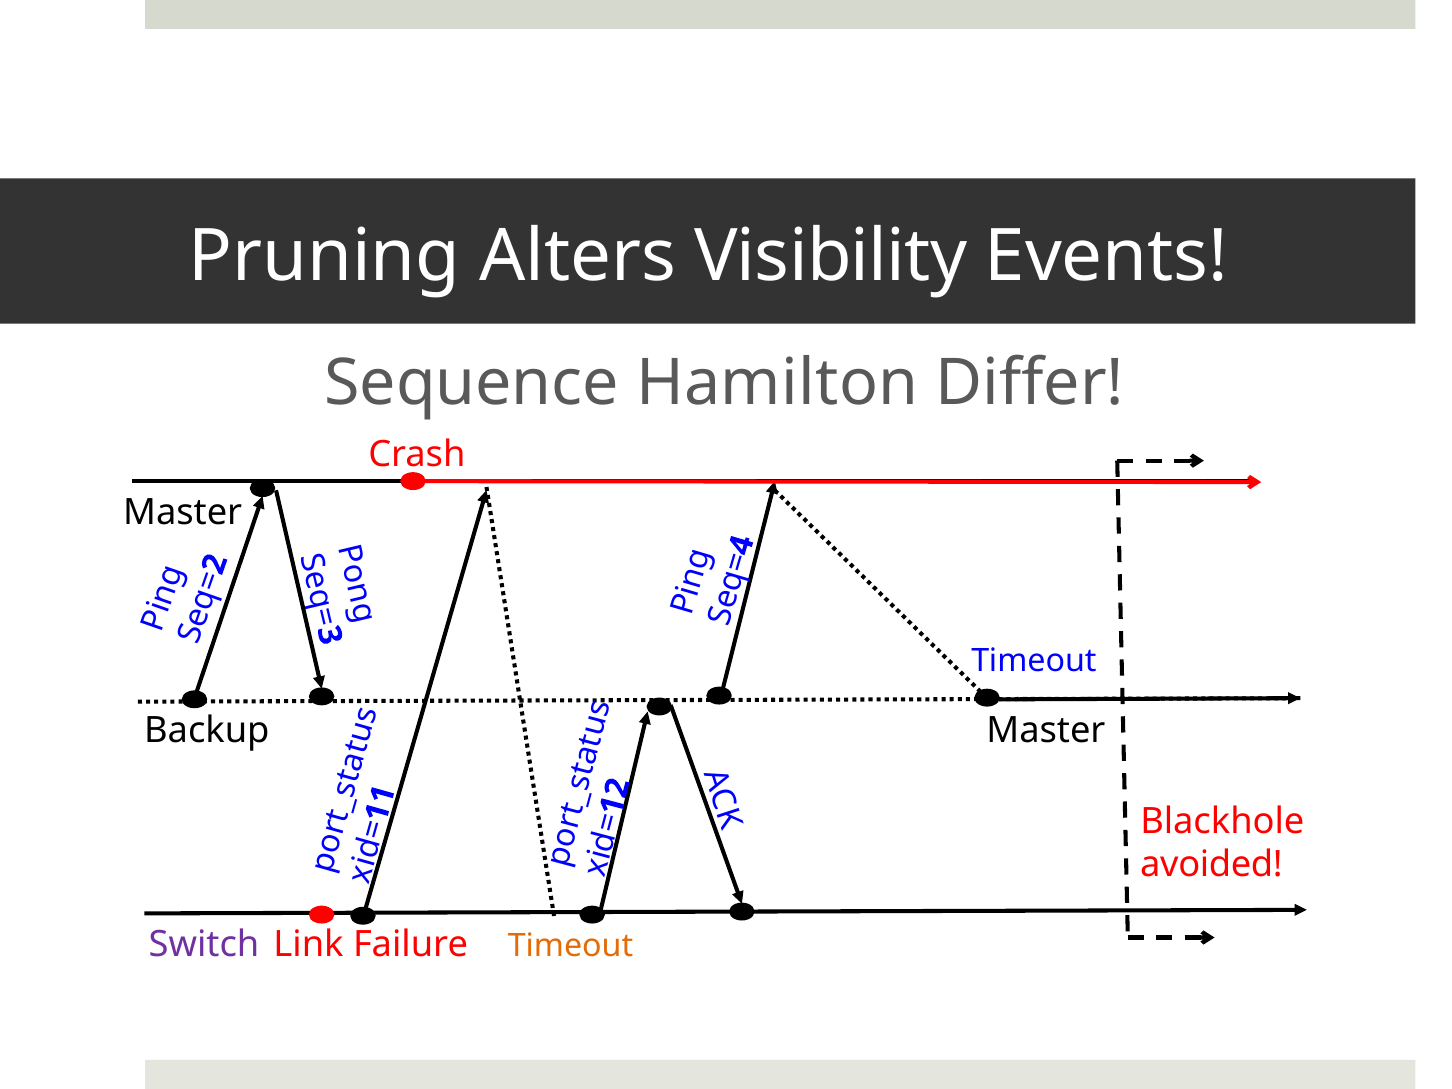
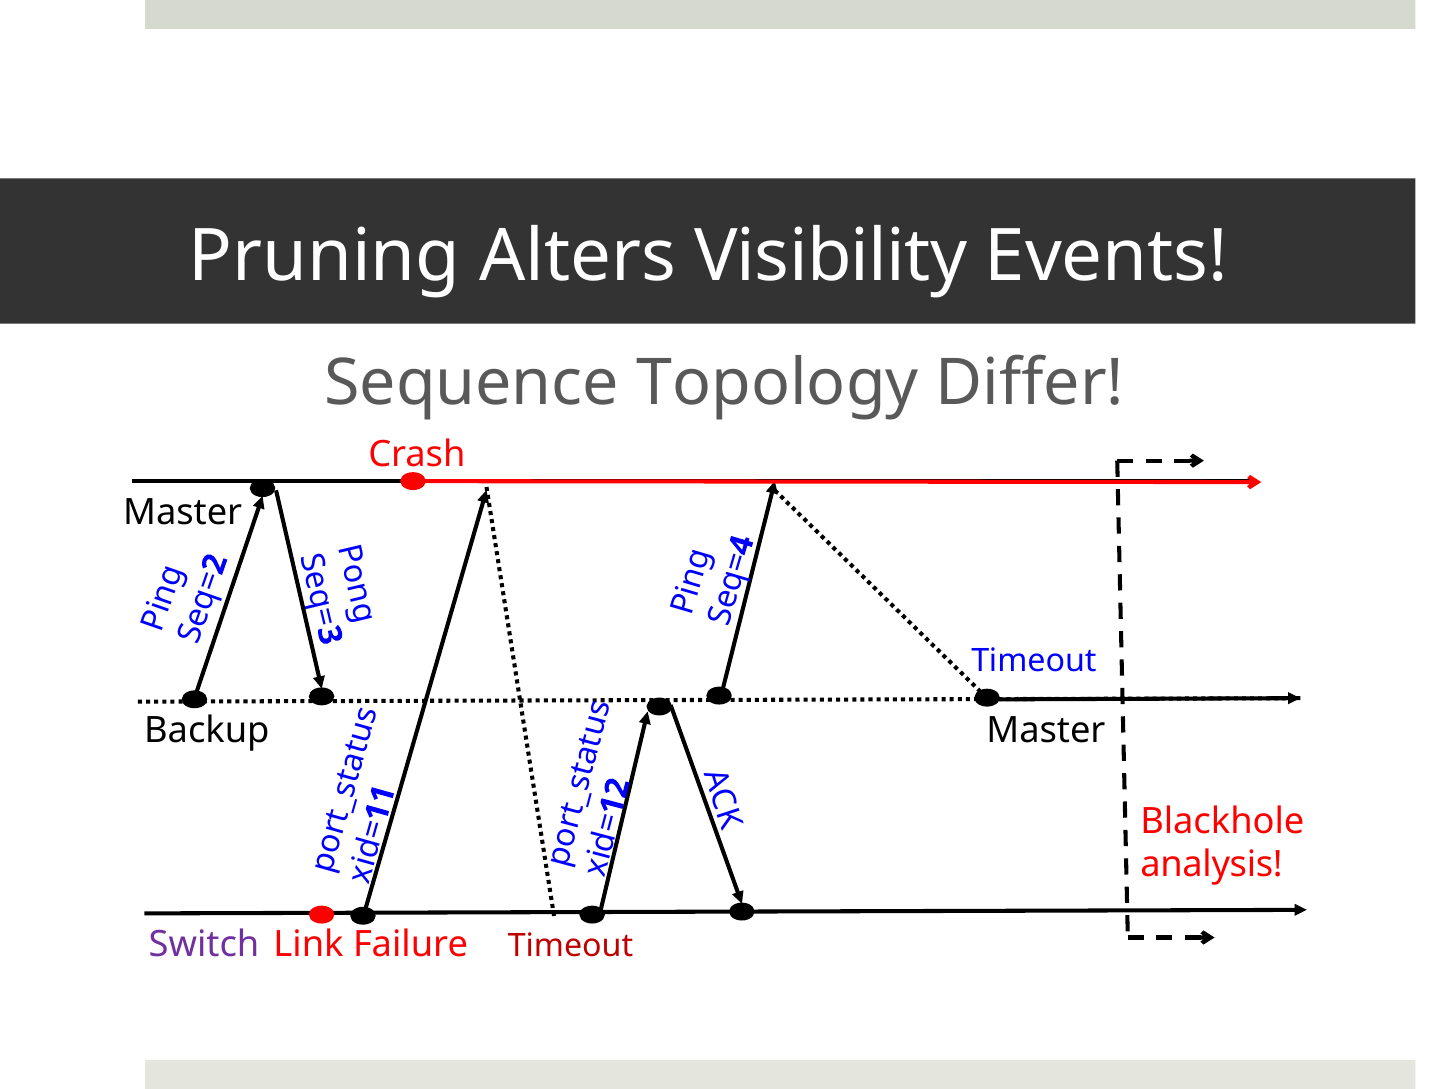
Hamilton: Hamilton -> Topology (777, 383)
avoided: avoided -> analysis (1211, 865)
Timeout colour: orange -> red (570, 946)
